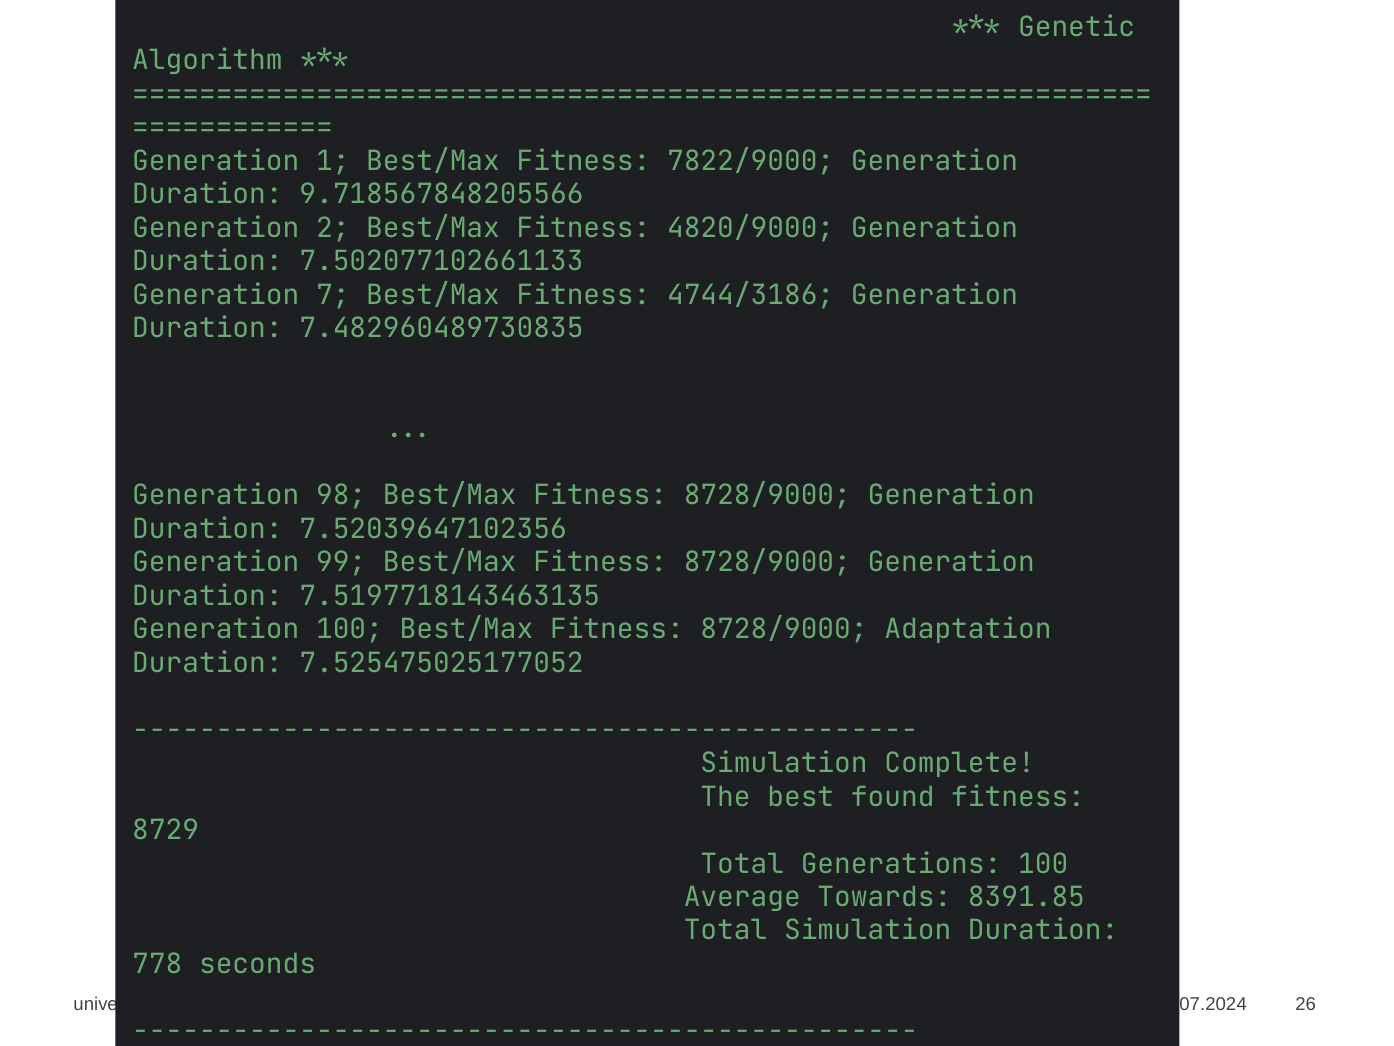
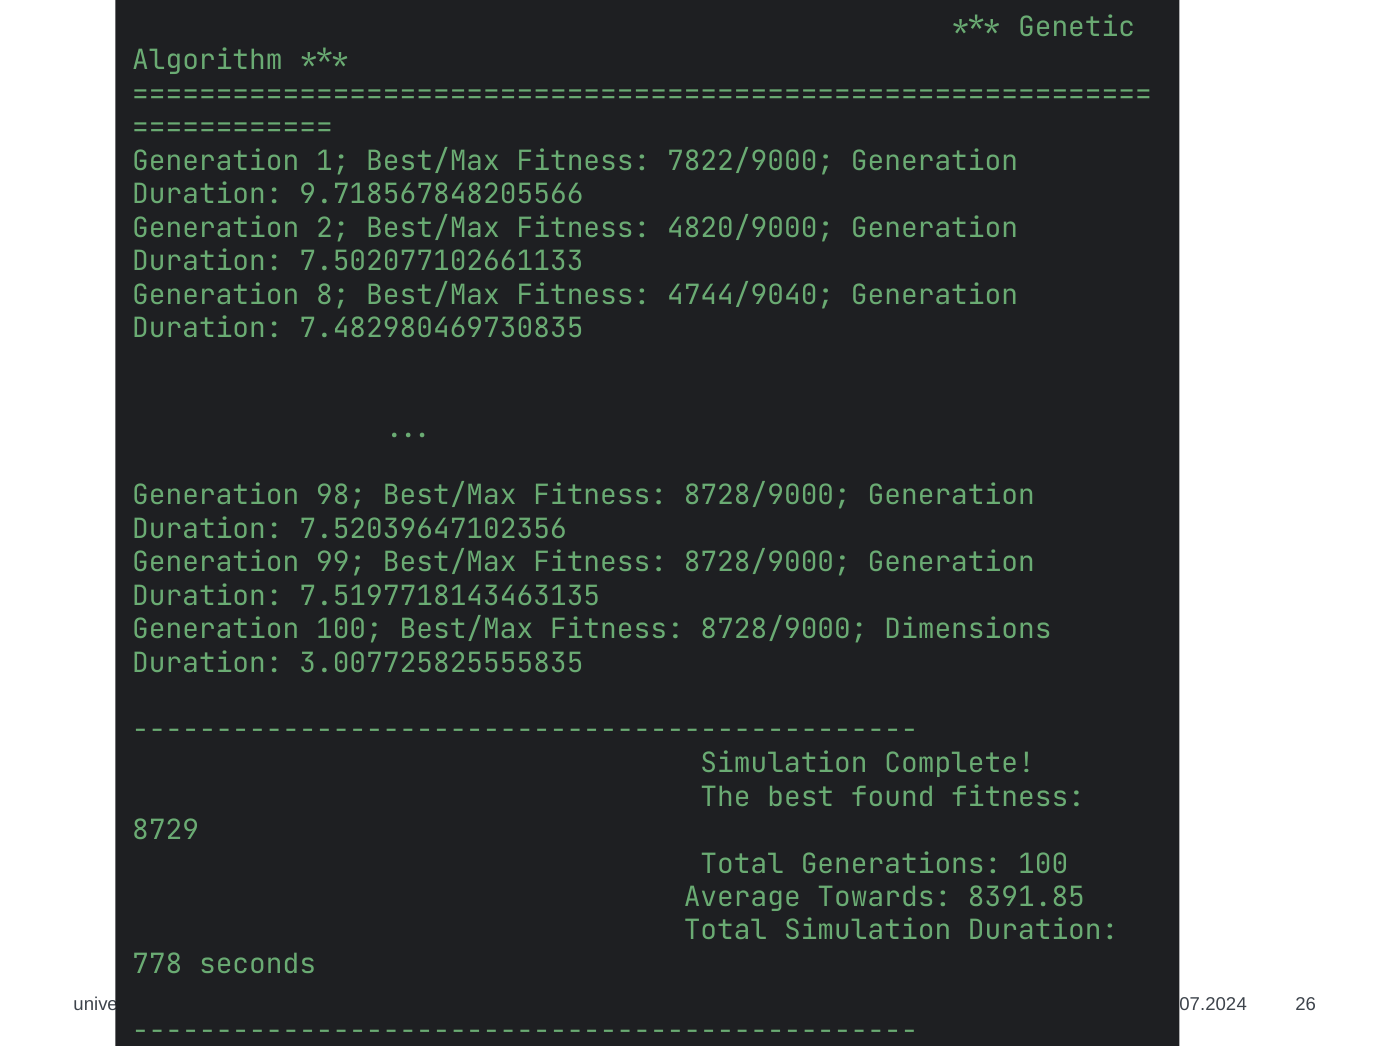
7: 7 -> 8 (333, 295)
4744/3186: 4744/3186 -> 4744/9040 (751, 295)
7.482960489730835: 7.482960489730835 -> 7.482980469730835 (441, 328)
Adaptation: Adaptation -> Dimensions (968, 629)
7.525475025177052: 7.525475025177052 -> 3.007725825555835 (441, 663)
